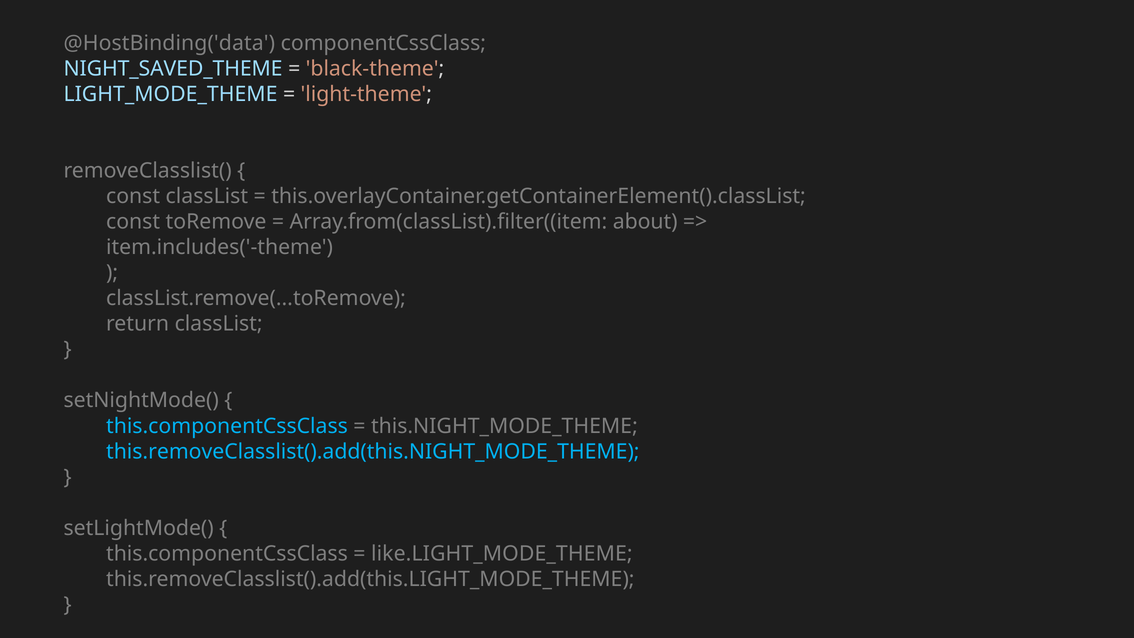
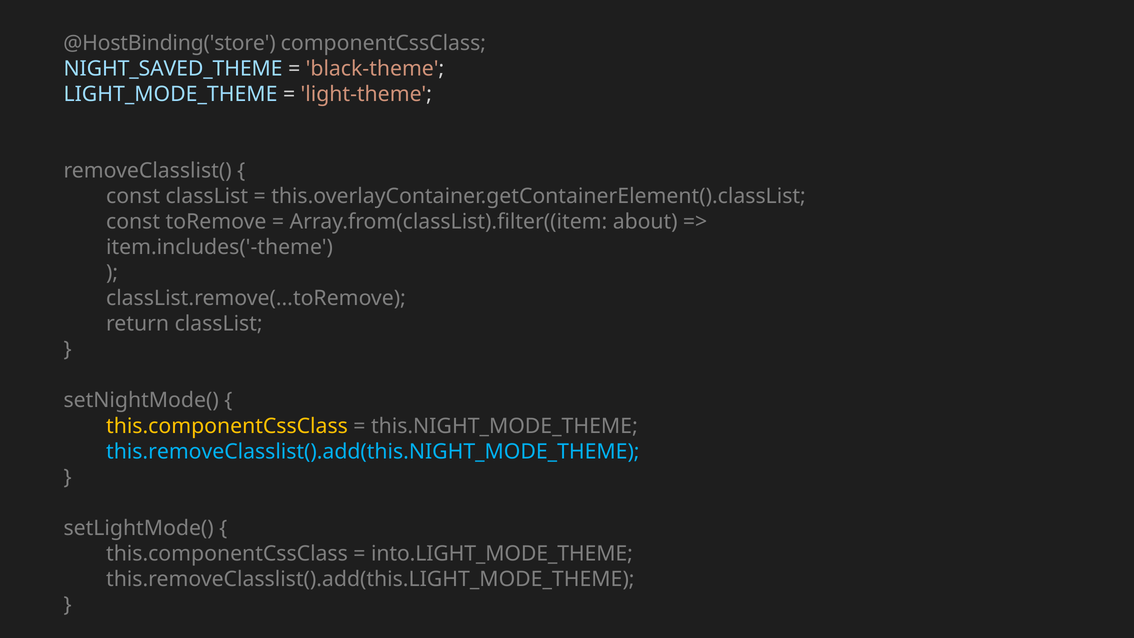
@HostBinding('data: @HostBinding('data -> @HostBinding('store (169, 43)
this.componentCssClass colour: light blue -> yellow (227, 426)
like.LIGHT_MODE_THEME: like.LIGHT_MODE_THEME -> into.LIGHT_MODE_THEME (502, 553)
